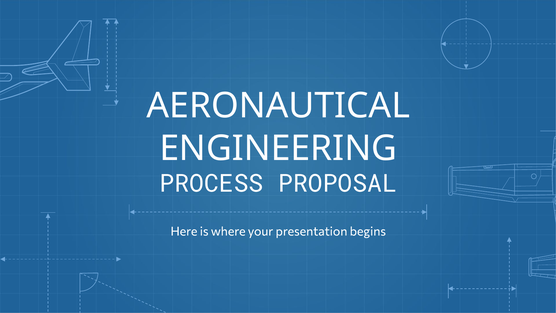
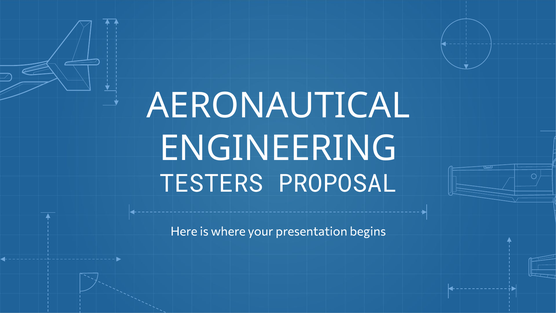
PROCESS: PROCESS -> TESTERS (211, 184)
